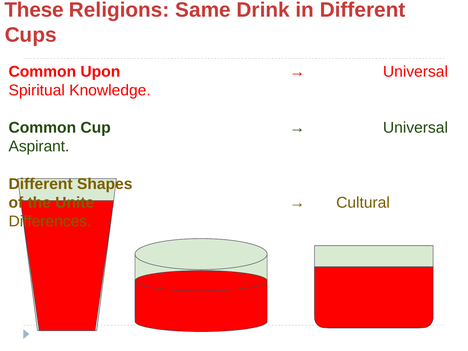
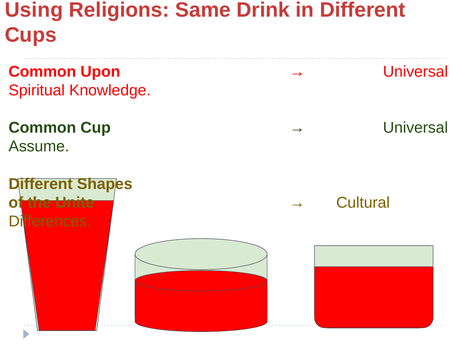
These: These -> Using (34, 10)
Aspirant: Aspirant -> Assume (39, 146)
